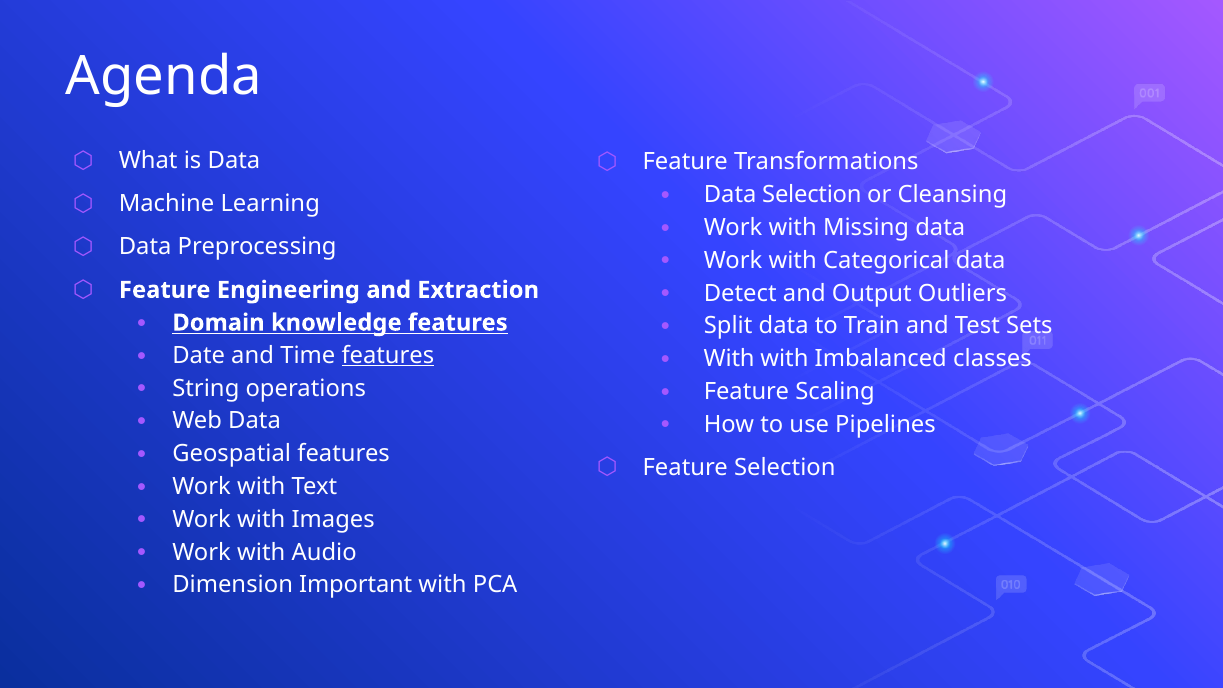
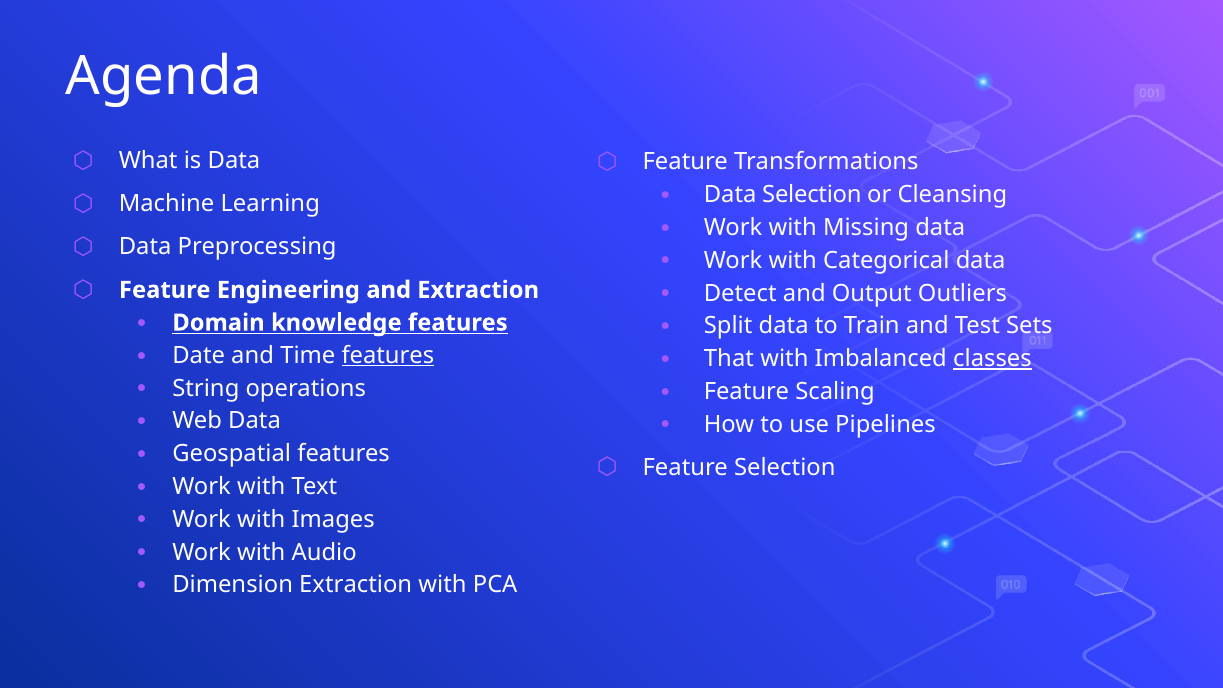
With: With -> That (729, 359)
classes underline: none -> present (992, 359)
Dimension Important: Important -> Extraction (356, 585)
